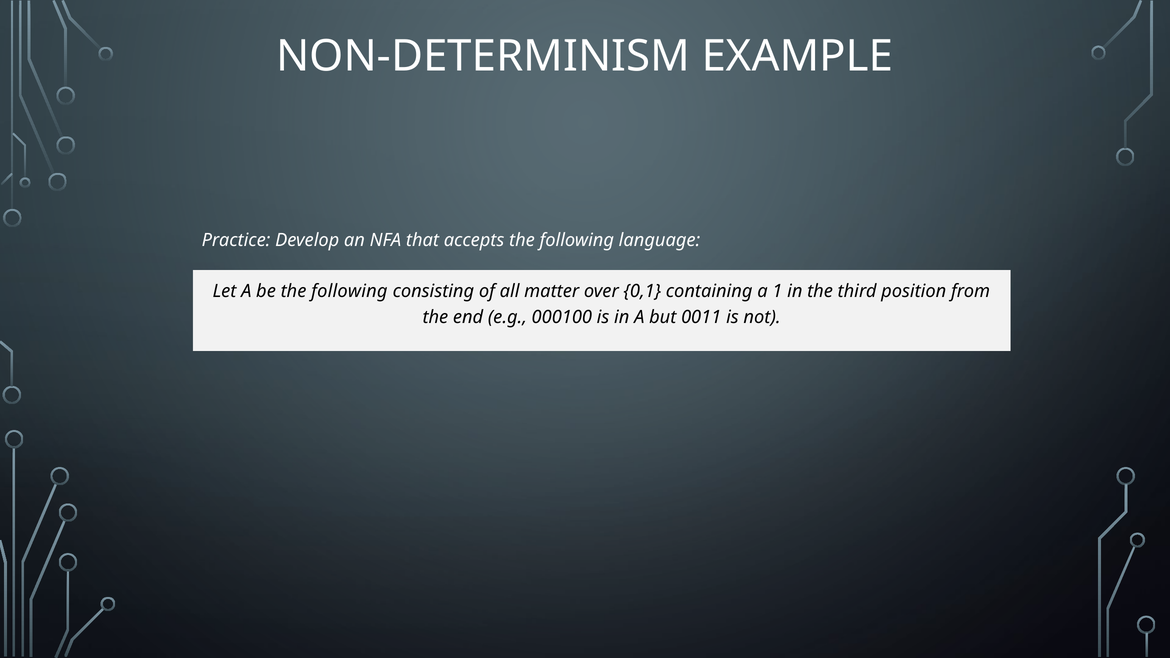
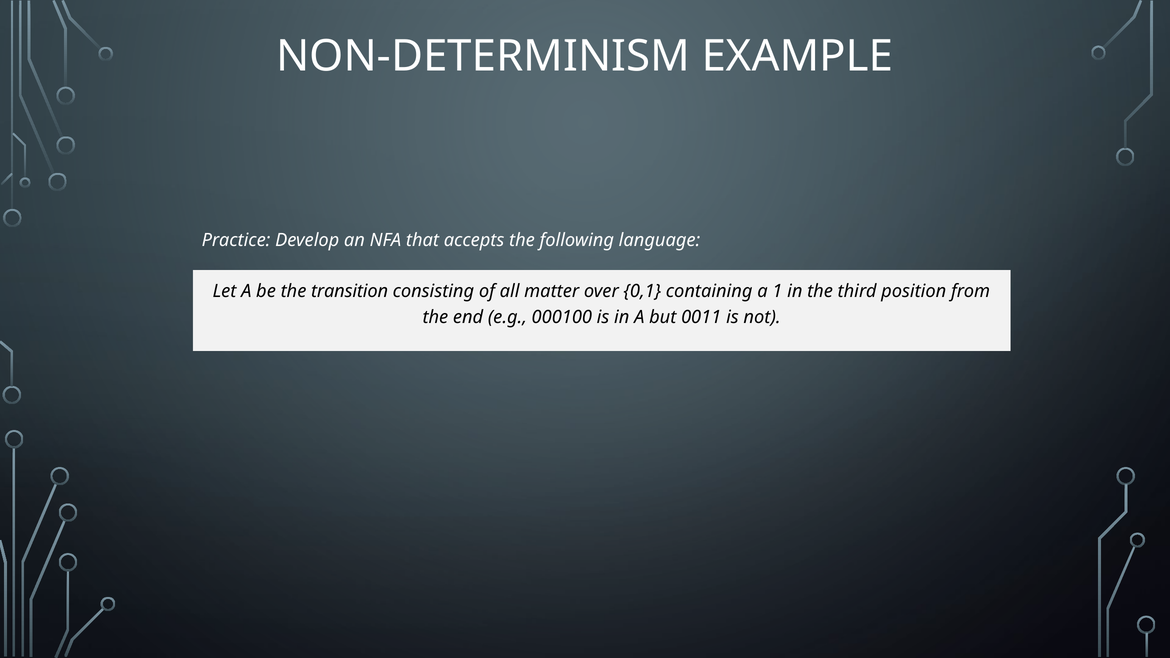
be the following: following -> transition (350, 291)
